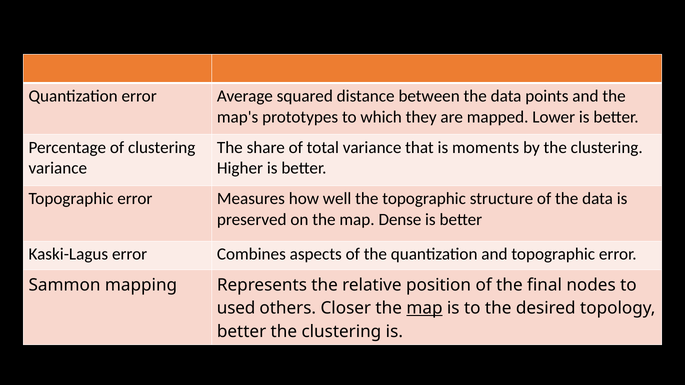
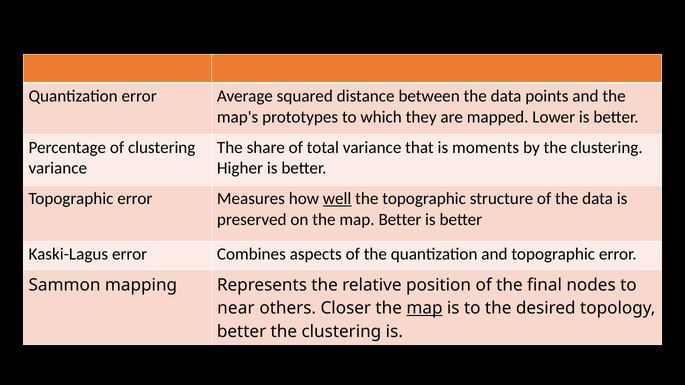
well underline: none -> present (337, 199)
map Dense: Dense -> Better (400, 220)
used: used -> near (236, 308)
